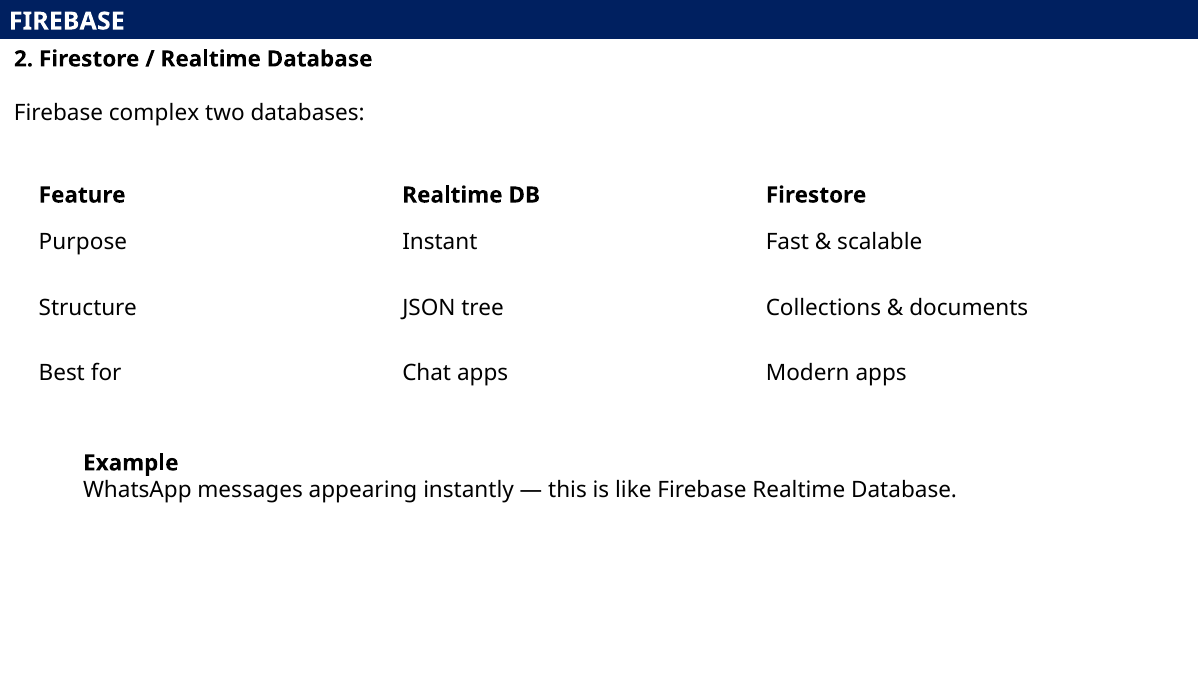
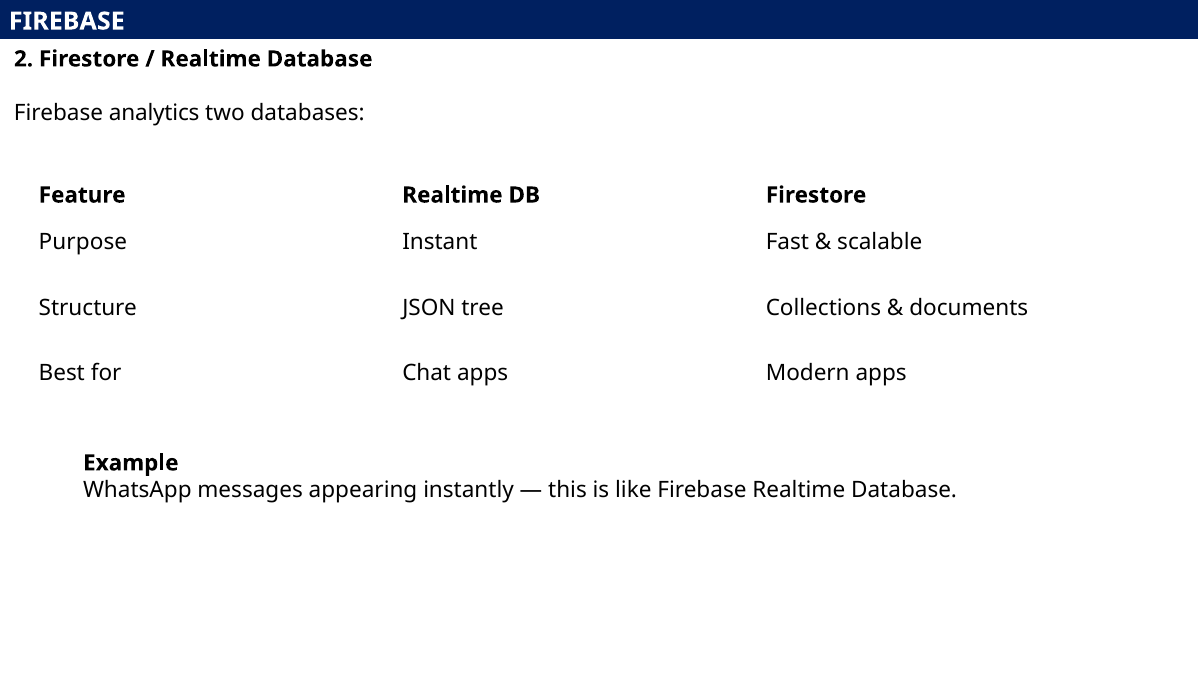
complex: complex -> analytics (154, 113)
